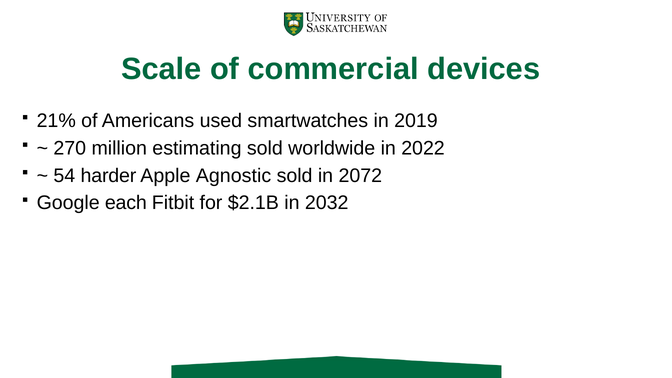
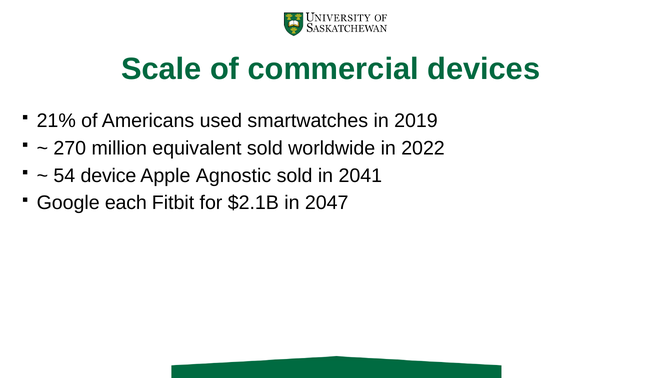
estimating: estimating -> equivalent (197, 148)
harder: harder -> device (108, 176)
2072: 2072 -> 2041 (360, 176)
2032: 2032 -> 2047 (327, 203)
